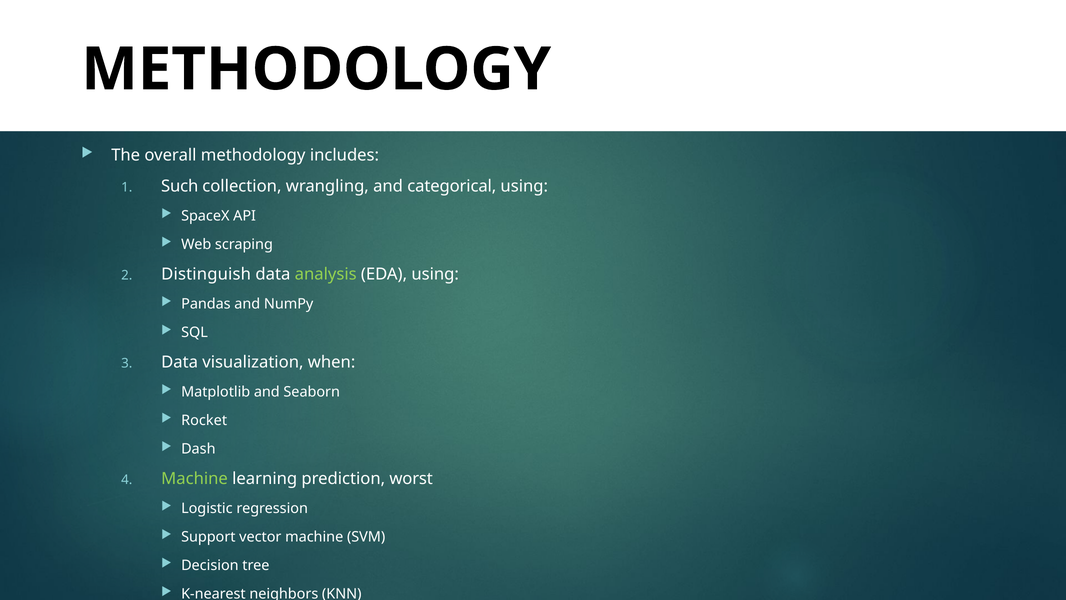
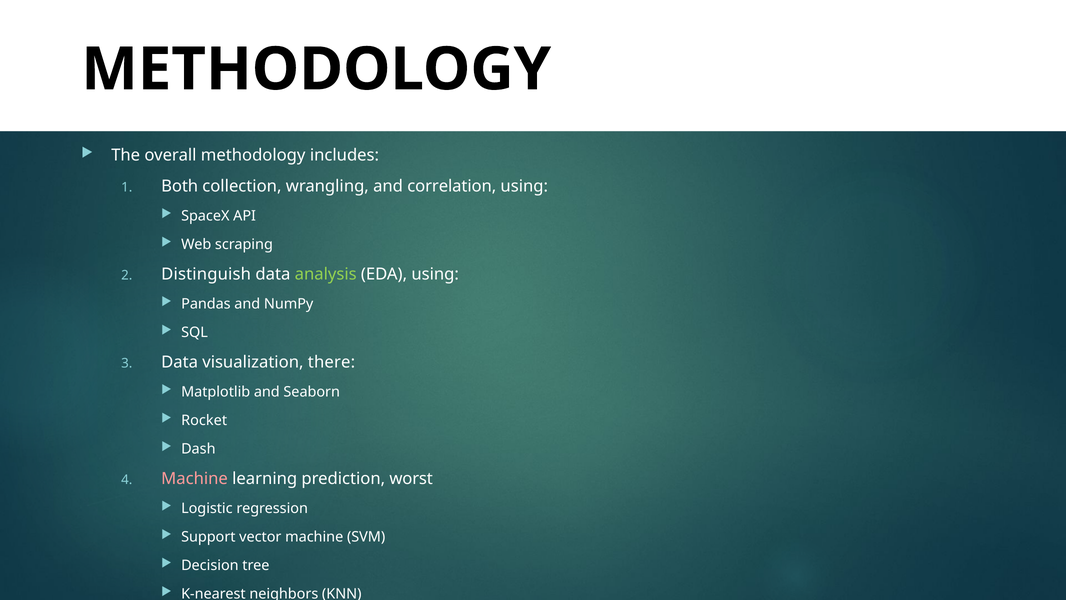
Such: Such -> Both (180, 186)
categorical: categorical -> correlation (452, 186)
when: when -> there (331, 362)
Machine colour: light green -> pink (195, 478)
